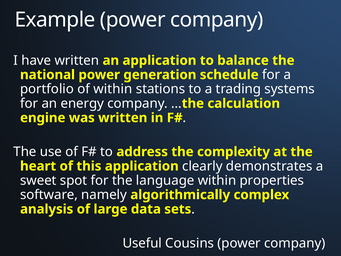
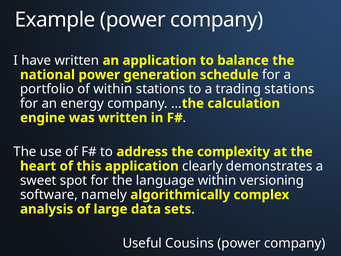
trading systems: systems -> stations (290, 89)
properties: properties -> versioning (272, 180)
